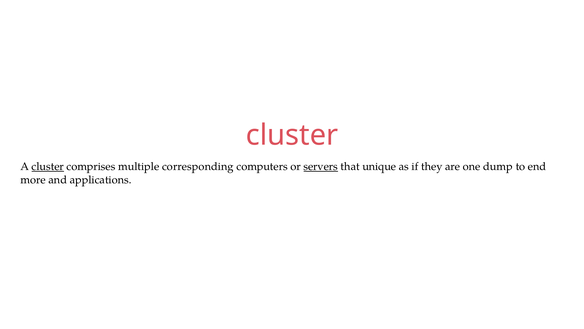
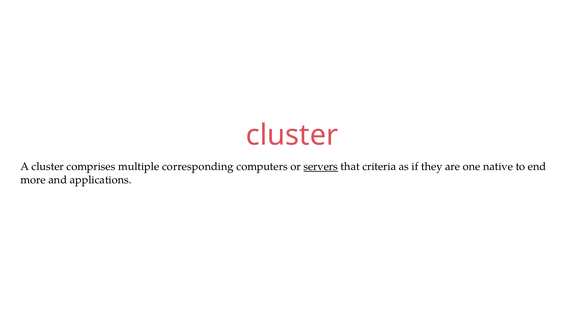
cluster underline: present -> none (48, 166)
unique: unique -> criteria (379, 166)
dump: dump -> native (498, 166)
